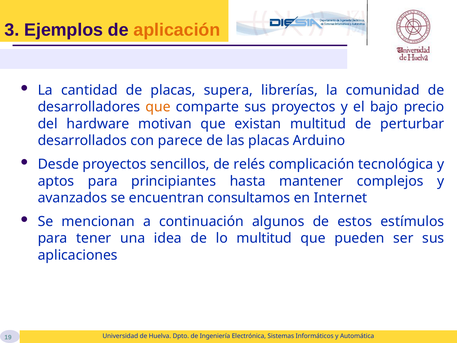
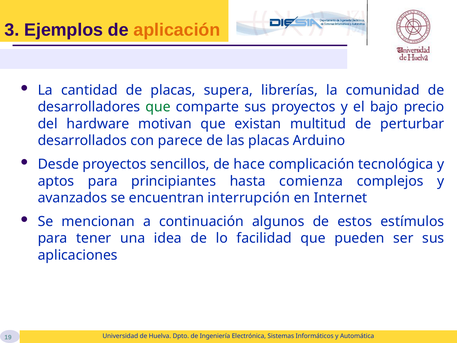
que colour: orange -> green (158, 107)
relés: relés -> hace (249, 164)
mantener: mantener -> comienza (311, 181)
consultamos: consultamos -> interrupción (249, 198)
lo multitud: multitud -> facilidad (264, 238)
